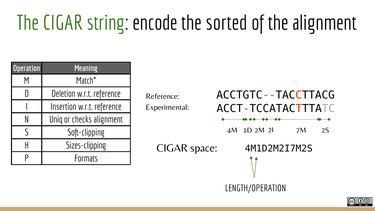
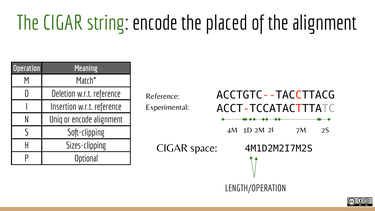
sorted: sorted -> placed (227, 23)
or checks: checks -> encode (82, 120)
Formats: Formats -> Optional (86, 158)
